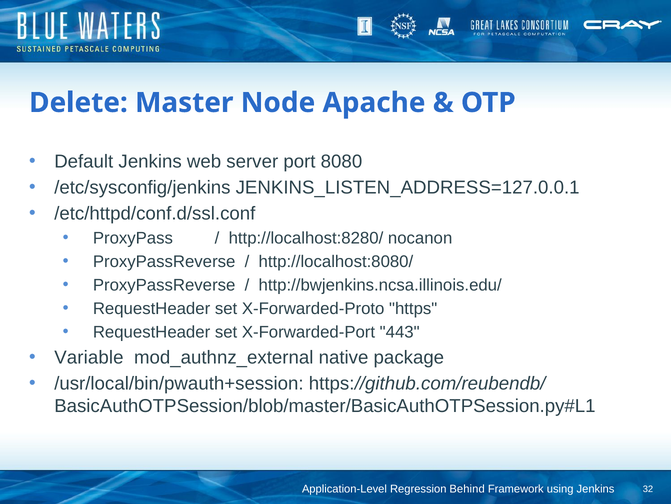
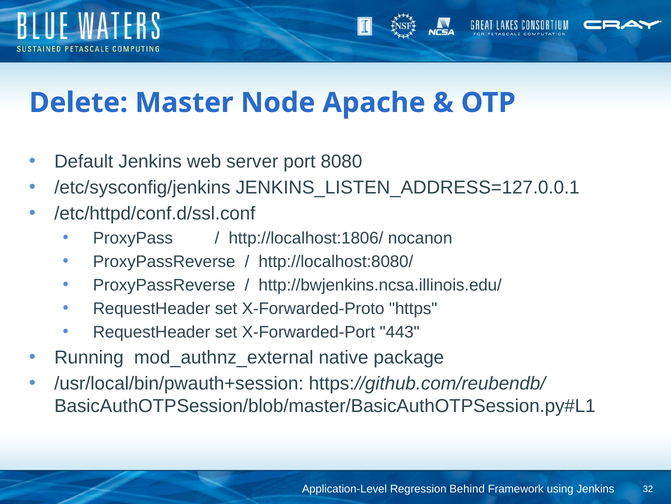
http://localhost:8280/: http://localhost:8280/ -> http://localhost:1806/ (306, 238)
Variable: Variable -> Running (89, 357)
